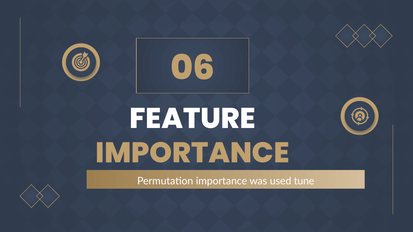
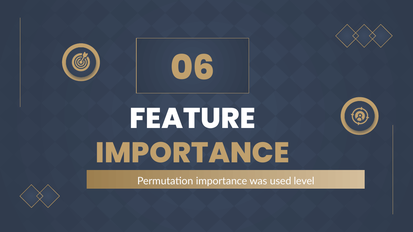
tune: tune -> level (304, 181)
